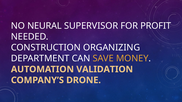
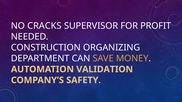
NEURAL: NEURAL -> CRACKS (44, 26)
DRONE: DRONE -> SAFETY (84, 80)
